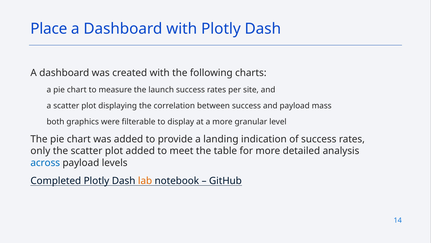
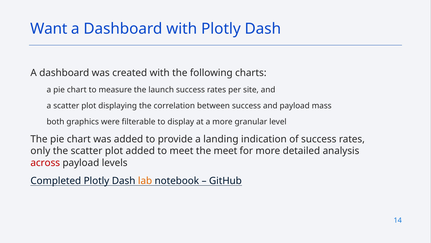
Place: Place -> Want (49, 29)
the table: table -> meet (225, 151)
across colour: blue -> red (45, 163)
